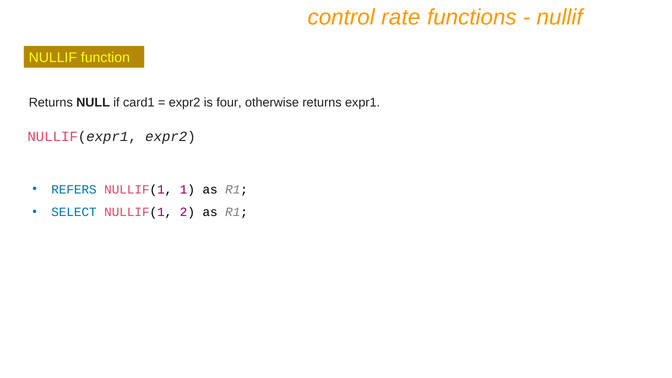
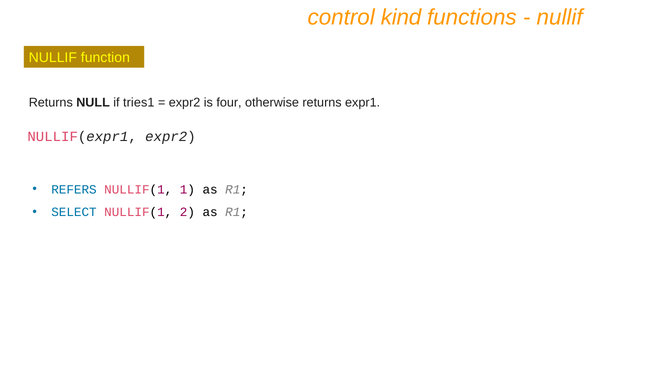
rate: rate -> kind (401, 17)
card1: card1 -> tries1 (139, 102)
